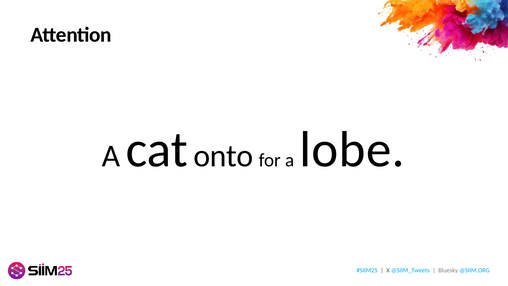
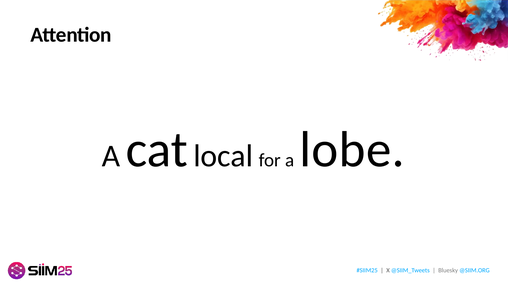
onto: onto -> local (223, 156)
